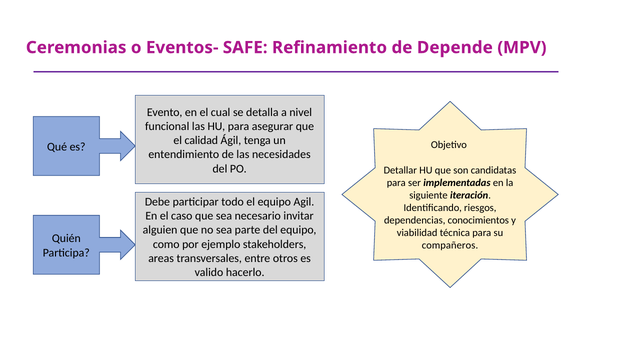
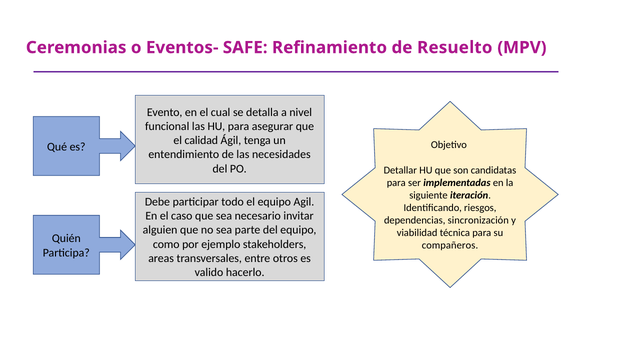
Depende: Depende -> Resuelto (455, 48)
conocimientos: conocimientos -> sincronización (478, 220)
